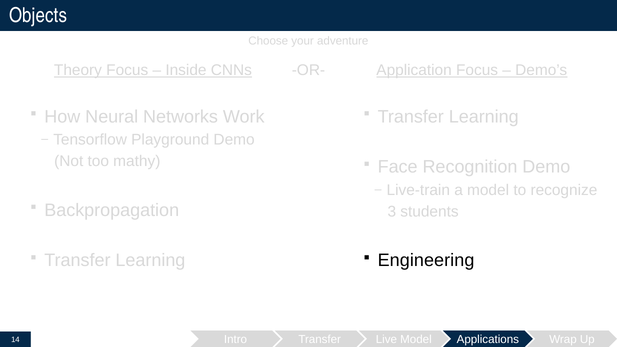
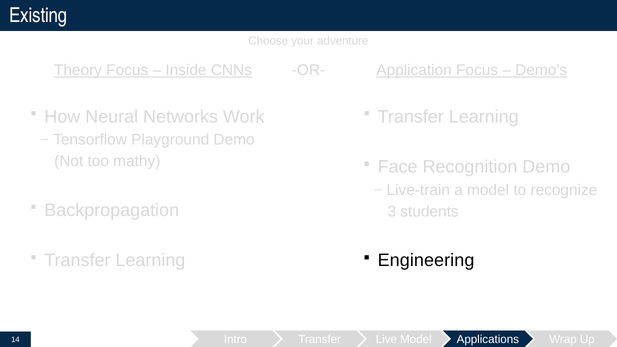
Objects: Objects -> Existing (38, 15)
